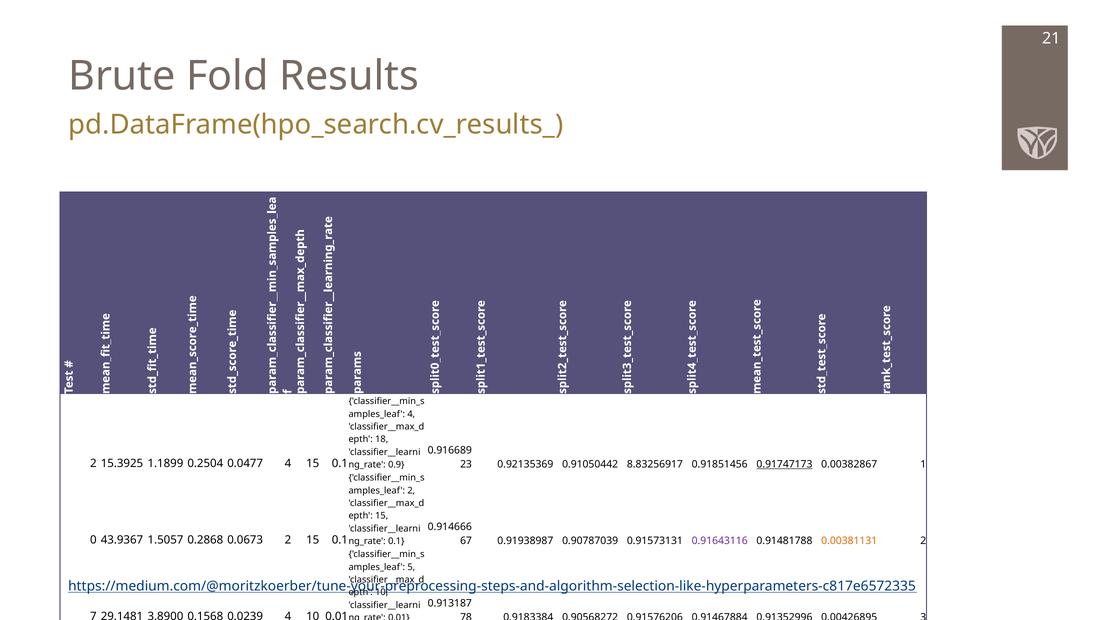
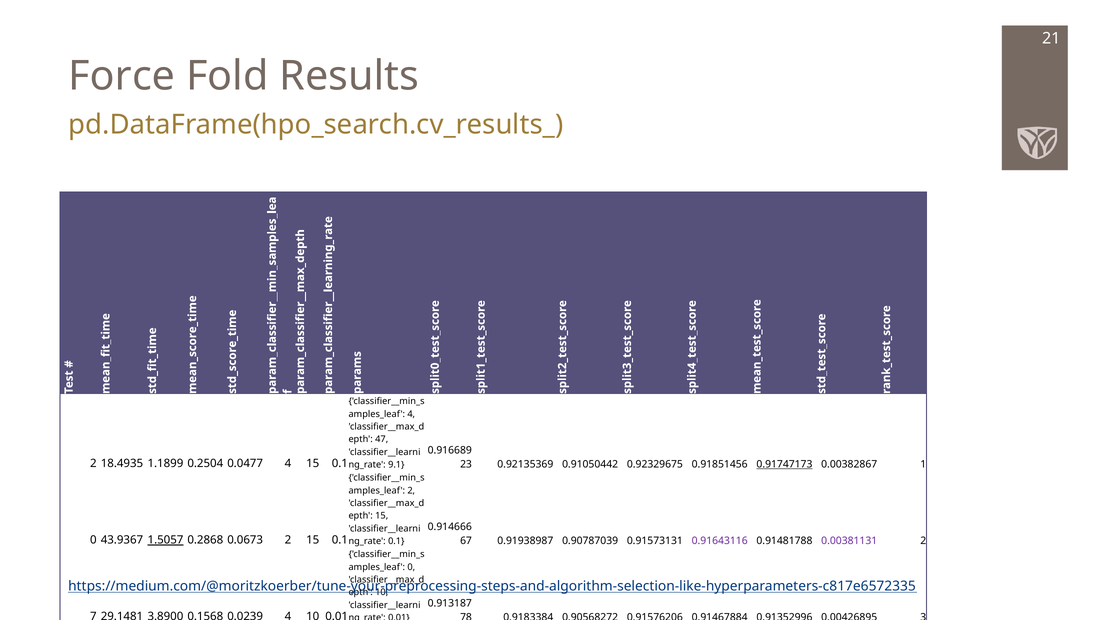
Brute: Brute -> Force (122, 76)
18: 18 -> 47 (382, 440)
15.3925: 15.3925 -> 18.4935 (122, 464)
8.83256917: 8.83256917 -> 0.92329675 (655, 465)
0.9: 0.9 -> 9.1 (396, 465)
1.5057 underline: none -> present (166, 540)
0.00381131 colour: orange -> purple (849, 541)
5: 5 -> 0 (411, 567)
